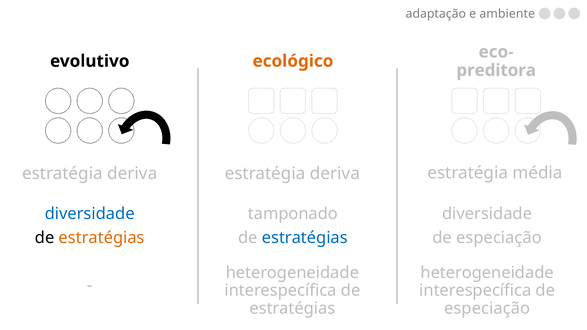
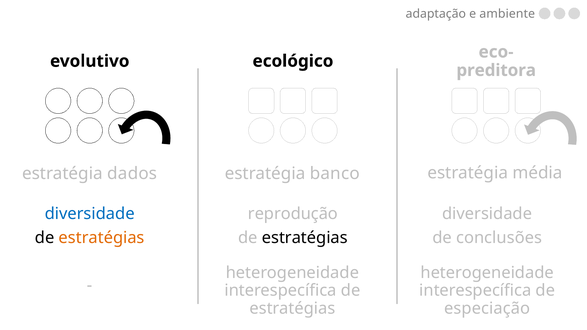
ecológico colour: orange -> black (293, 61)
deriva: deriva -> dados (132, 174)
deriva: deriva -> banco (335, 174)
tamponado: tamponado -> reprodução (293, 214)
estratégias colour: blue -> black (305, 238)
especiação: especiação -> conclusões (499, 238)
